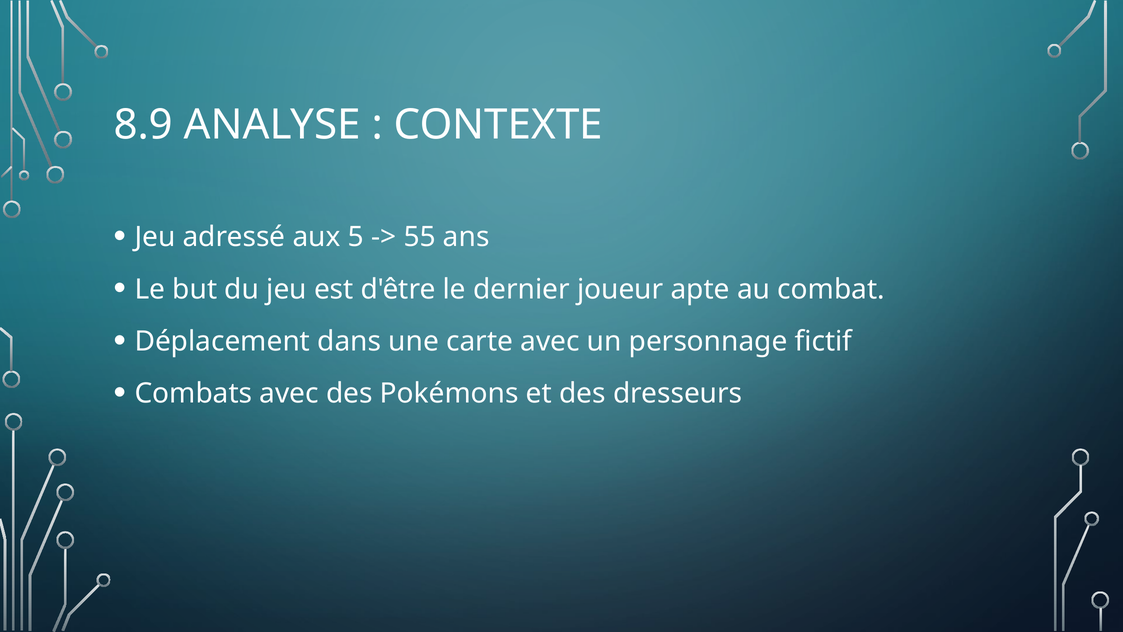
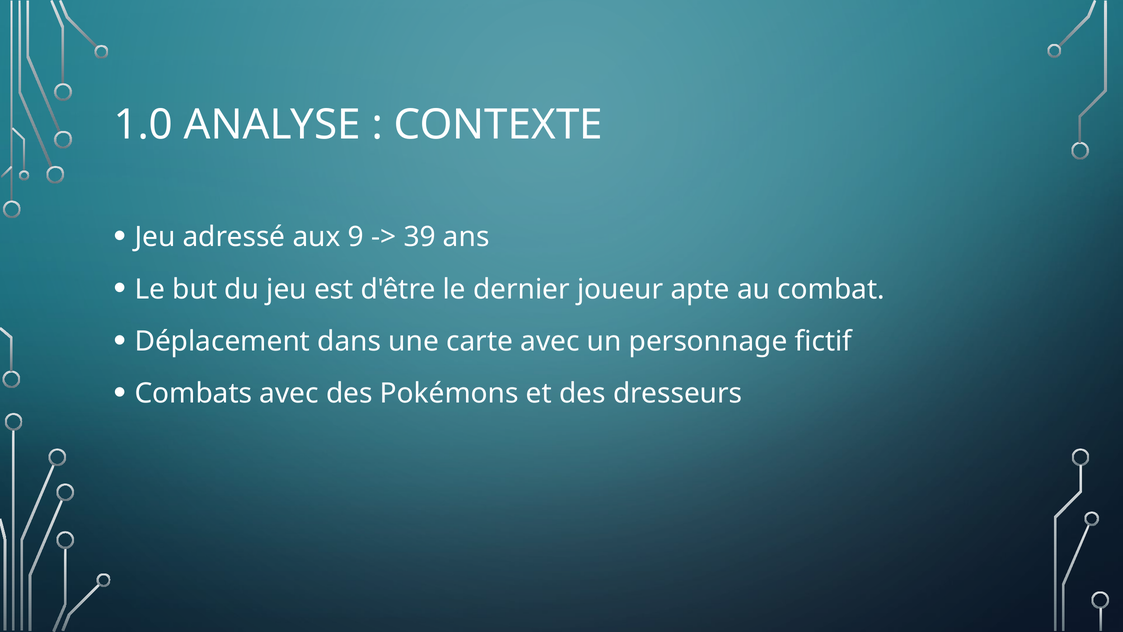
8.9: 8.9 -> 1.0 (143, 125)
5: 5 -> 9 (356, 237)
55: 55 -> 39 (420, 237)
